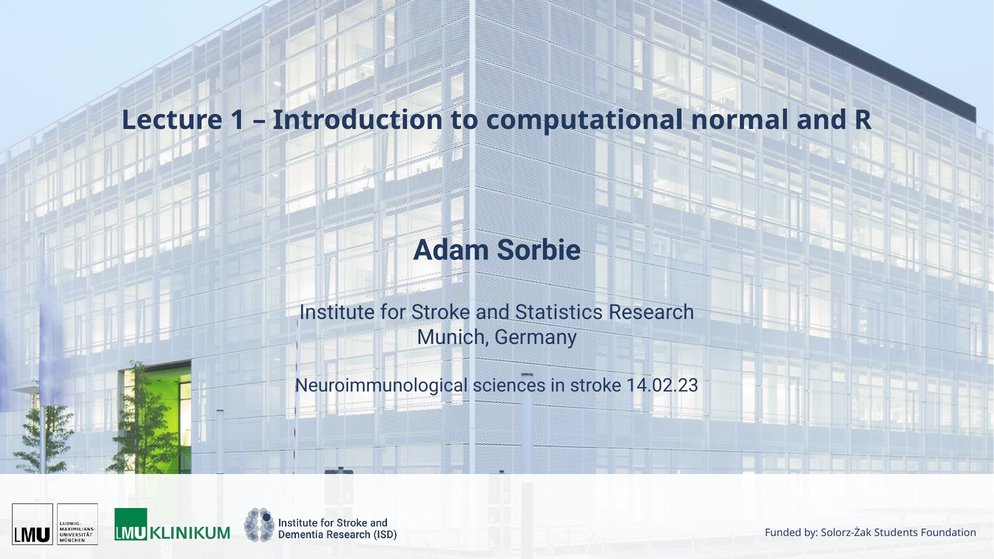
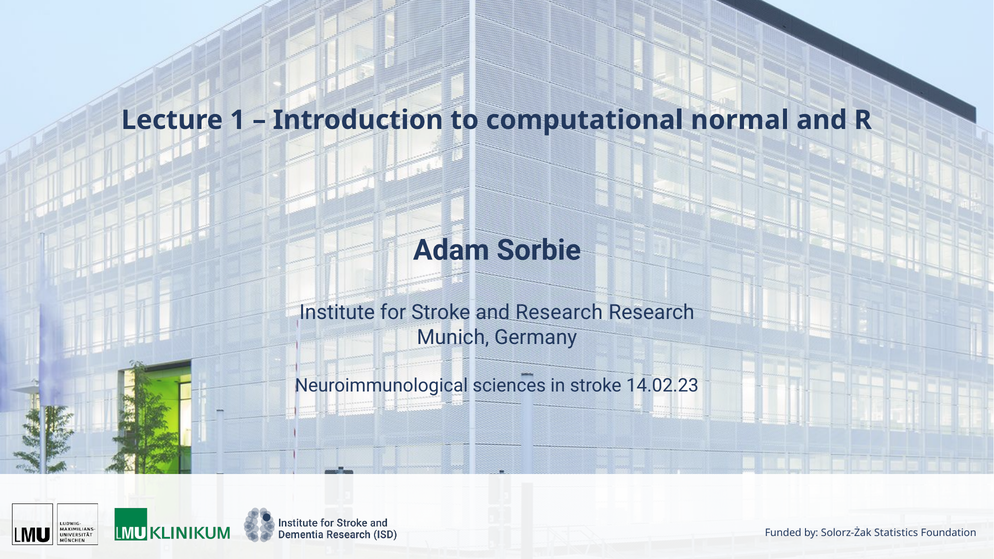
and Statistics: Statistics -> Research (559, 313)
Students: Students -> Statistics (896, 533)
